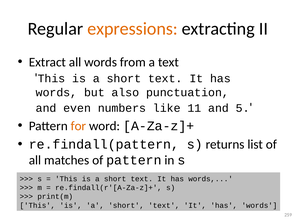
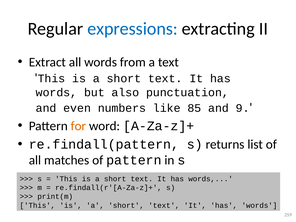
expressions colour: orange -> blue (133, 29)
11: 11 -> 85 (194, 108)
5: 5 -> 9 (243, 108)
